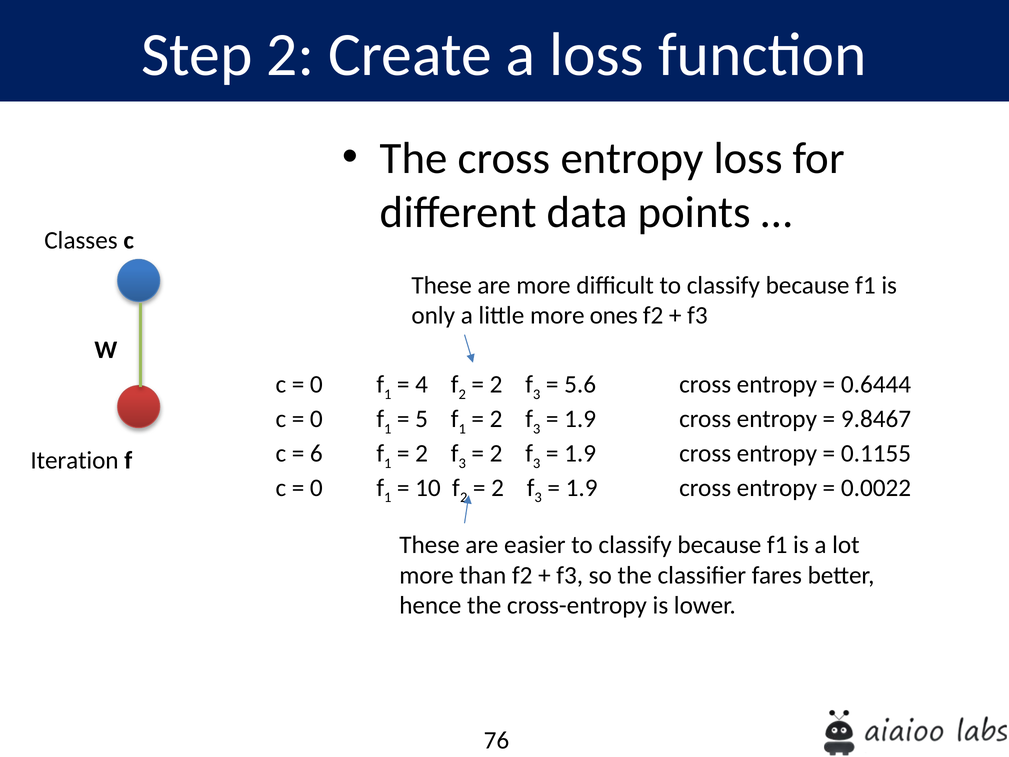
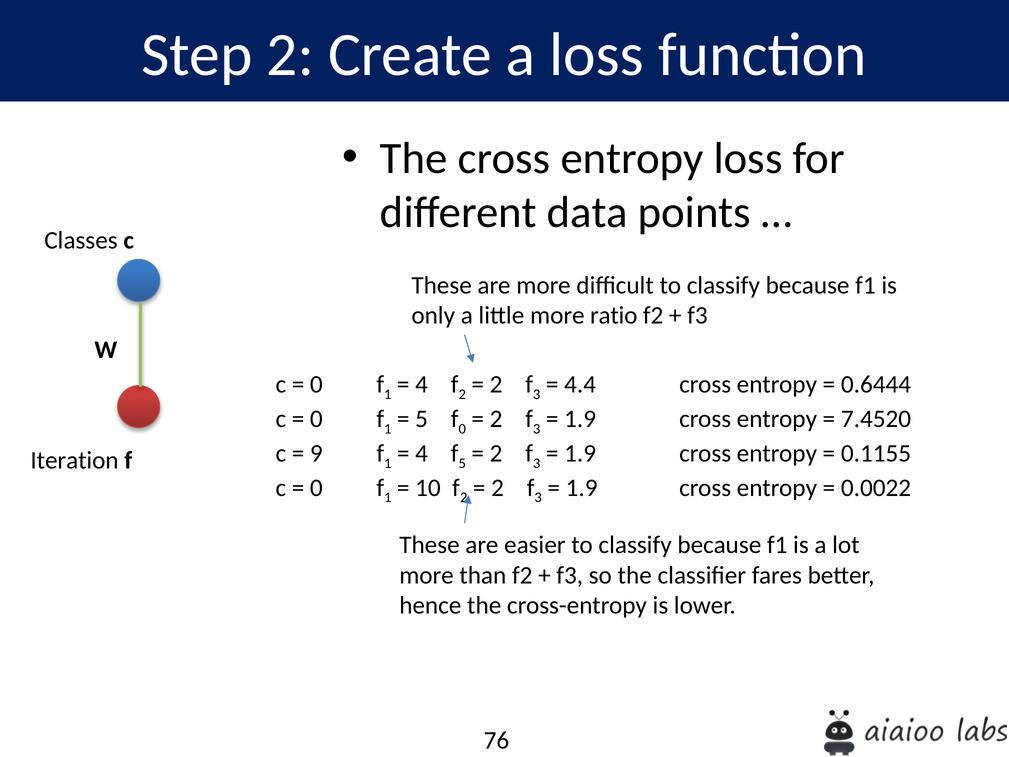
ones: ones -> ratio (614, 315)
5.6: 5.6 -> 4.4 (580, 384)
5 f 1: 1 -> 0 (462, 429)
9.8467: 9.8467 -> 7.4520 (876, 419)
6: 6 -> 9 (316, 453)
2: 2 -> 4 (422, 453)
3: 3 -> 5 (462, 463)
